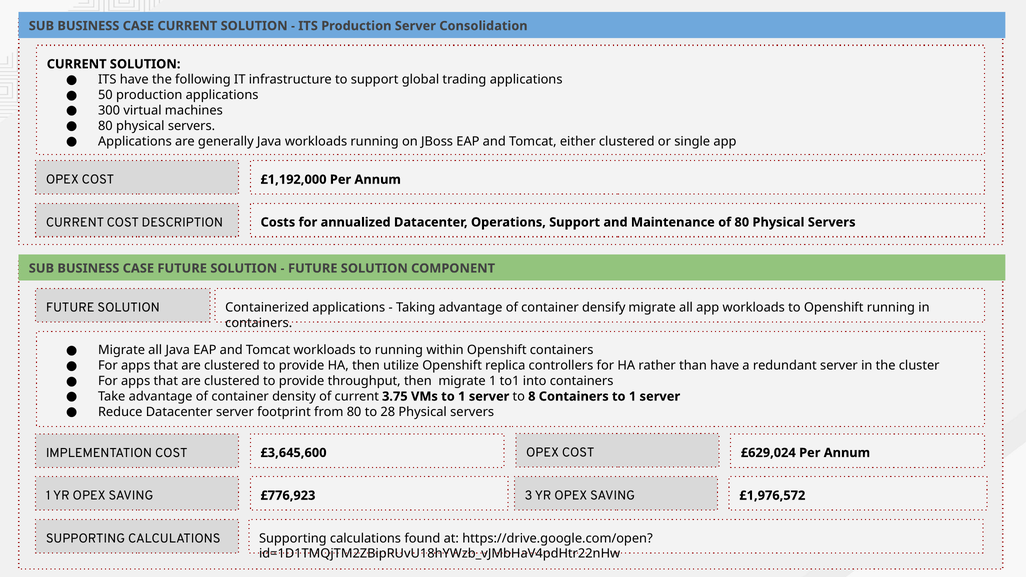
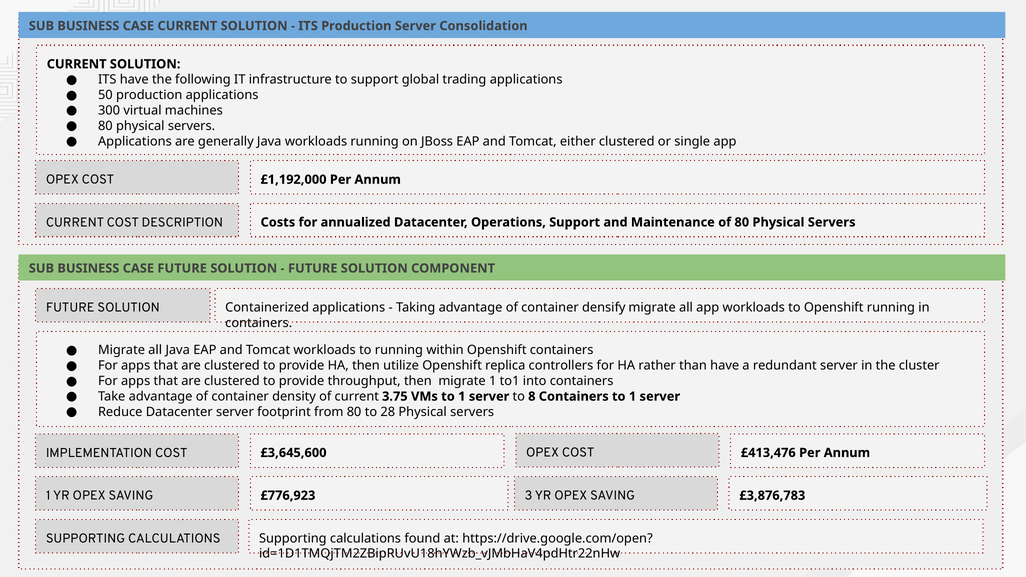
£629,024: £629,024 -> £413,476 (768, 453)
£1,976,572: £1,976,572 -> £3,876,783 (772, 496)
